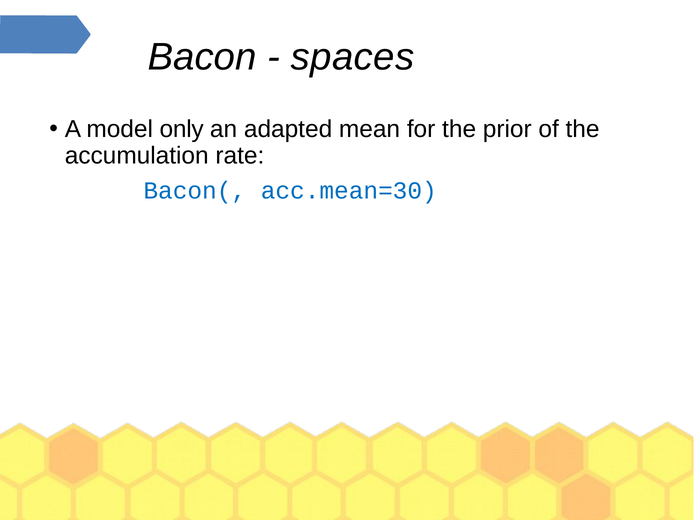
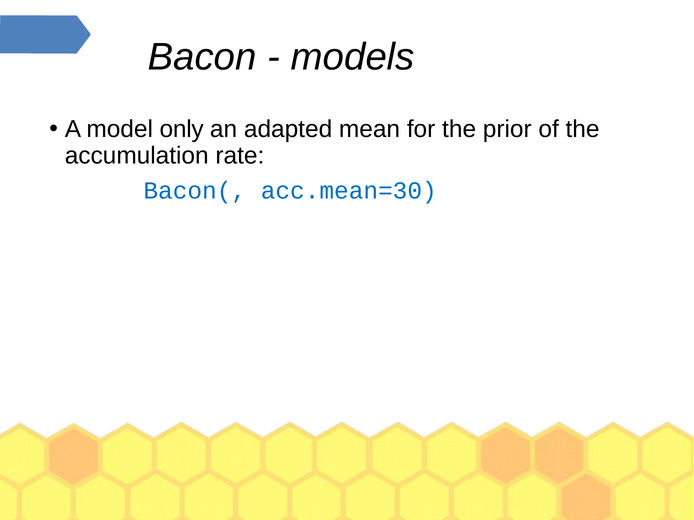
spaces: spaces -> models (353, 57)
